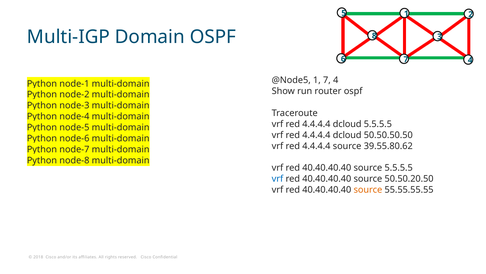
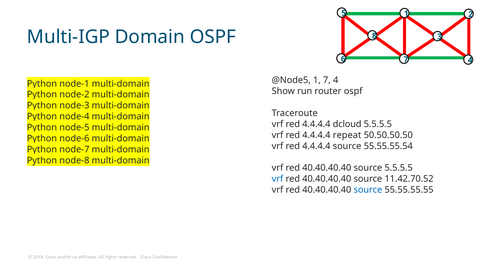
dcloud: dcloud -> repeat (347, 135)
39.55.80.62: 39.55.80.62 -> 55.55.55.54 (388, 146)
50.50.20.50: 50.50.20.50 -> 11.42.70.52 (409, 179)
source colour: orange -> blue (368, 189)
